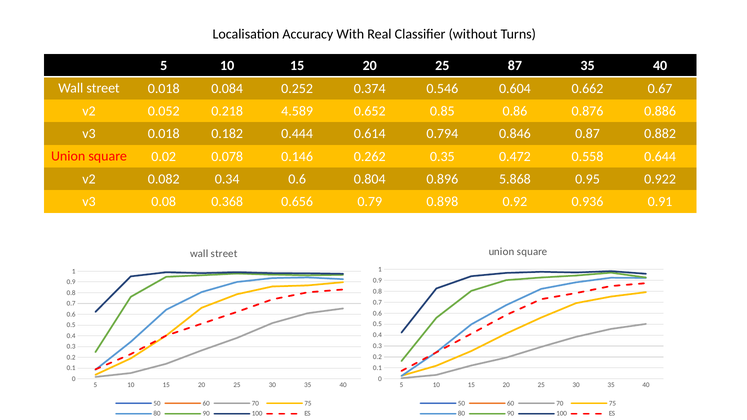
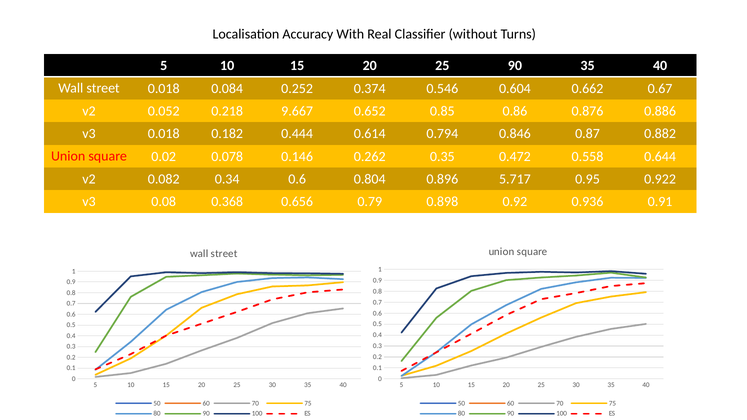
25 87: 87 -> 90 (515, 66)
4.589: 4.589 -> 9.667 (297, 111)
5.868: 5.868 -> 5.717 (515, 179)
